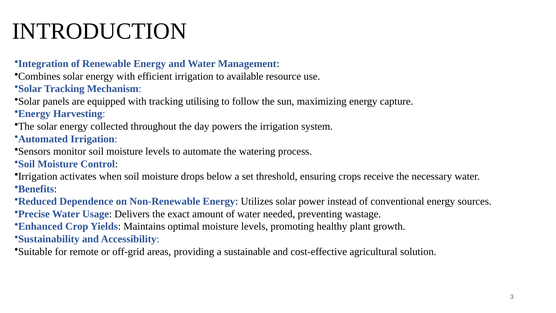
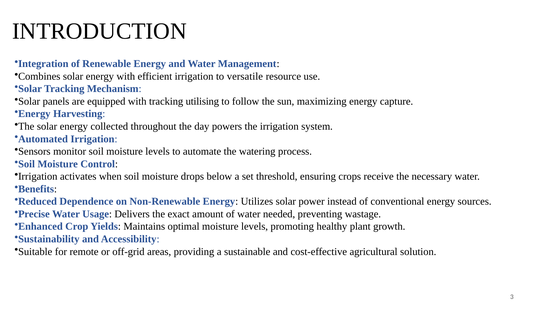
available: available -> versatile (245, 76)
